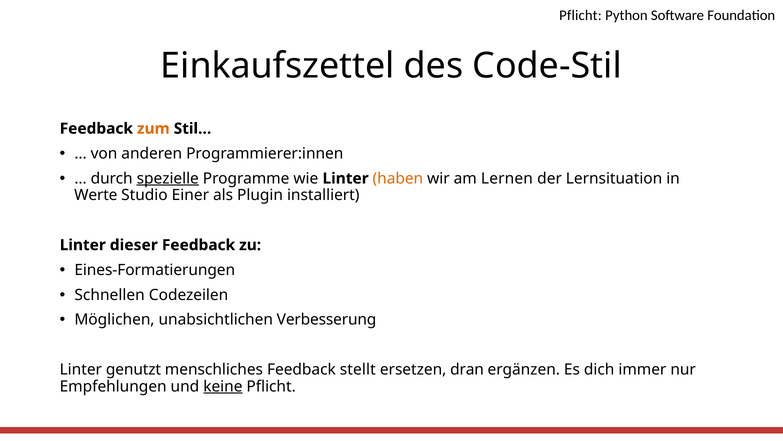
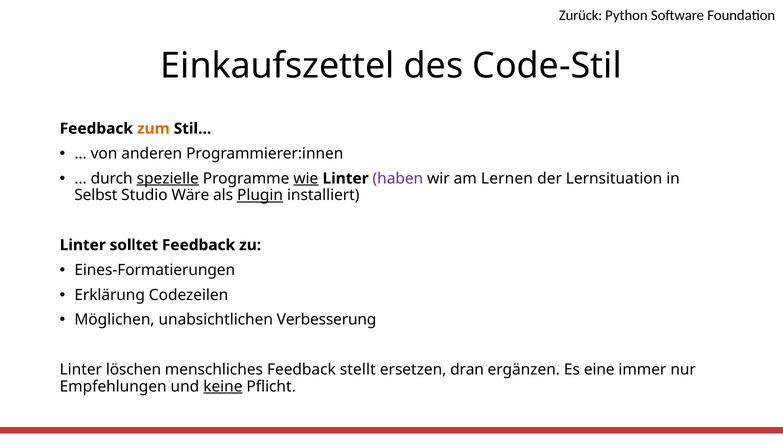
Pflicht: Pflicht -> Zurück (581, 16)
wie underline: none -> present (306, 178)
haben colour: orange -> purple (398, 178)
Werte: Werte -> Selbst (96, 195)
Einer: Einer -> Wäre (190, 195)
Plugin underline: none -> present (260, 195)
dieser: dieser -> solltet (134, 245)
Schnellen: Schnellen -> Erklärung (110, 295)
genutzt: genutzt -> löschen (134, 369)
dich: dich -> eine (599, 369)
